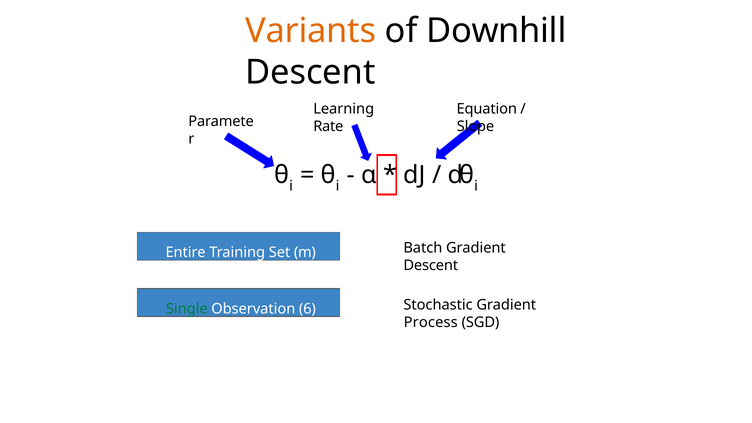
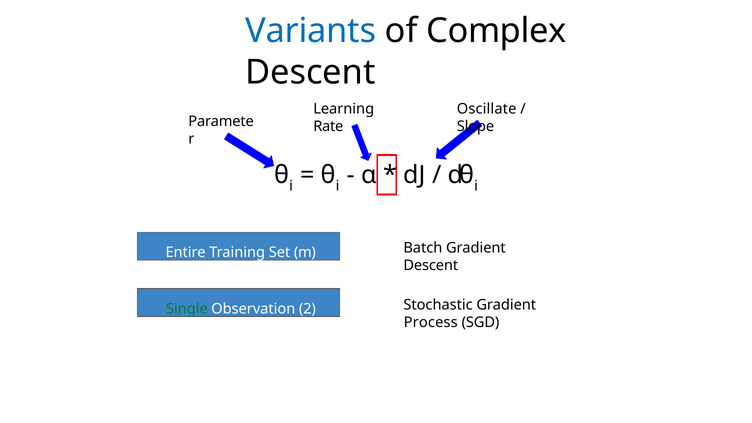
Variants colour: orange -> blue (311, 31)
Downhill: Downhill -> Complex (496, 31)
Equation: Equation -> Oscillate (487, 109)
6: 6 -> 2 (307, 309)
